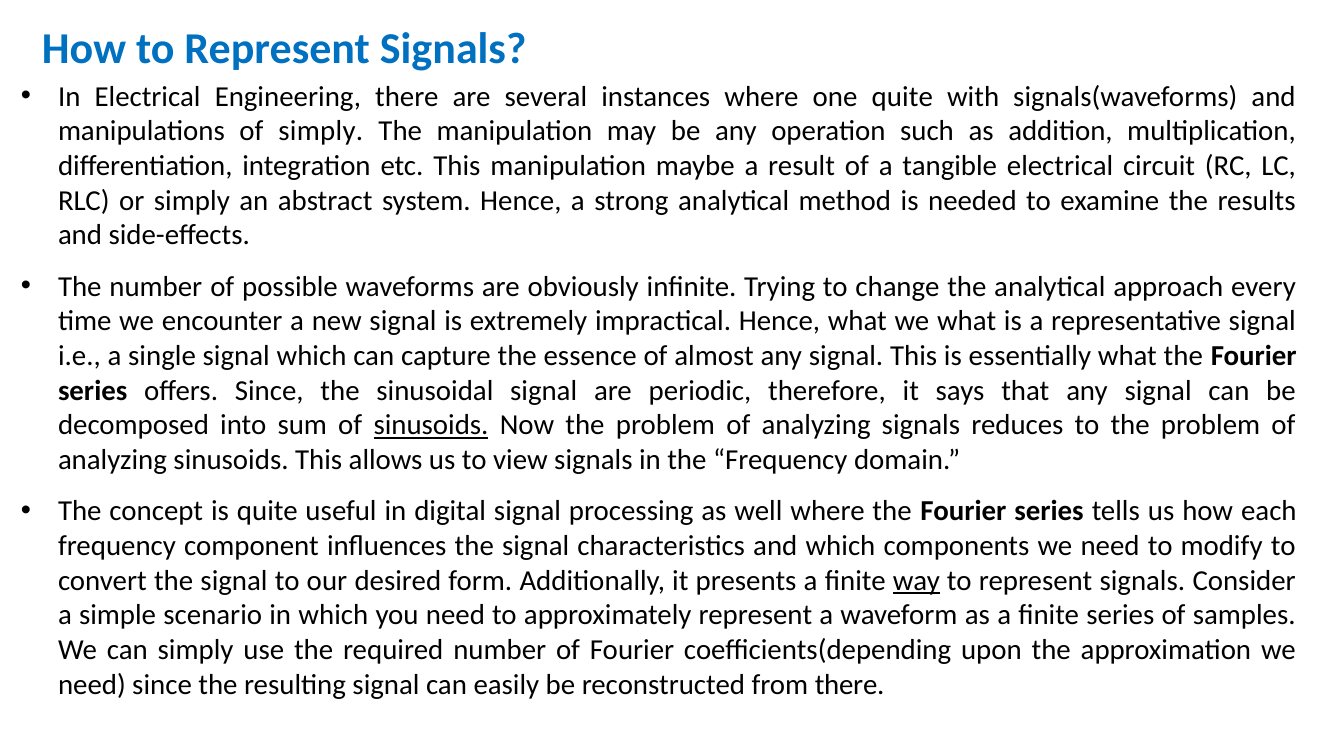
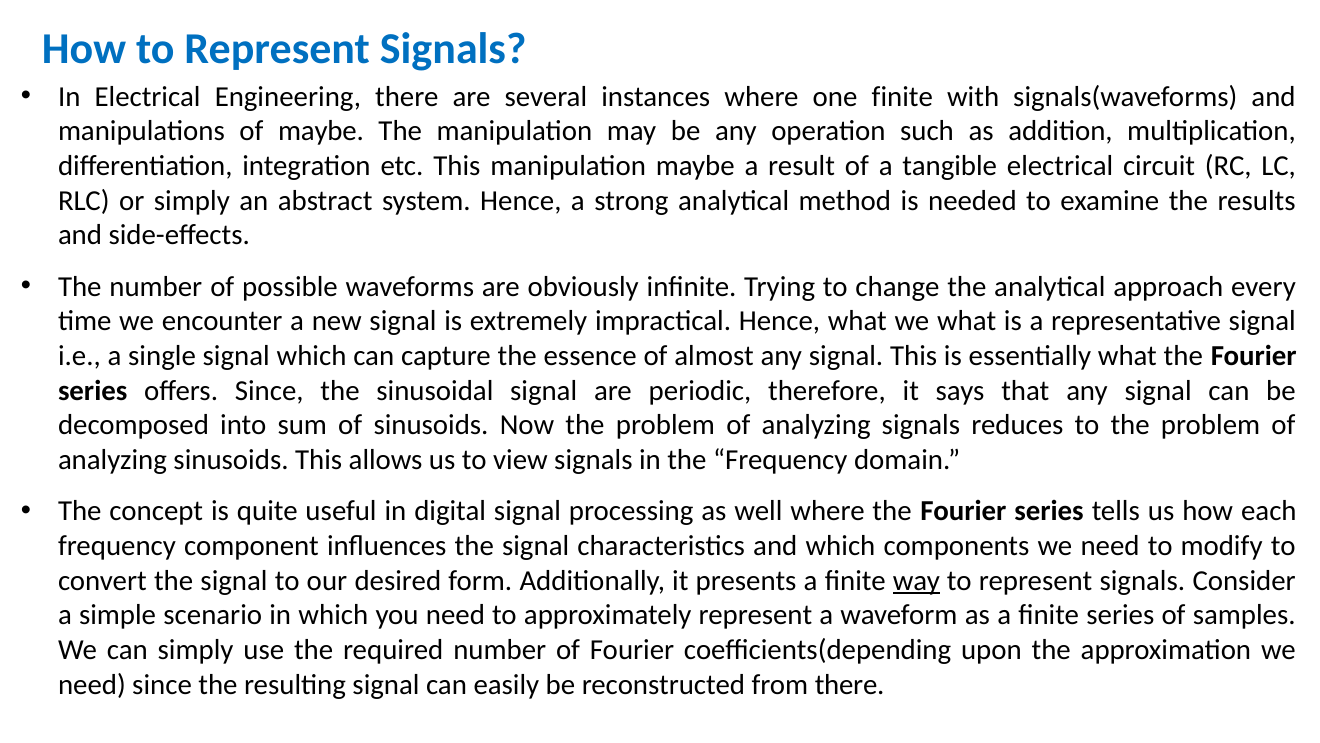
one quite: quite -> finite (902, 97)
of simply: simply -> maybe (321, 131)
sinusoids underline: present -> none (431, 425)
